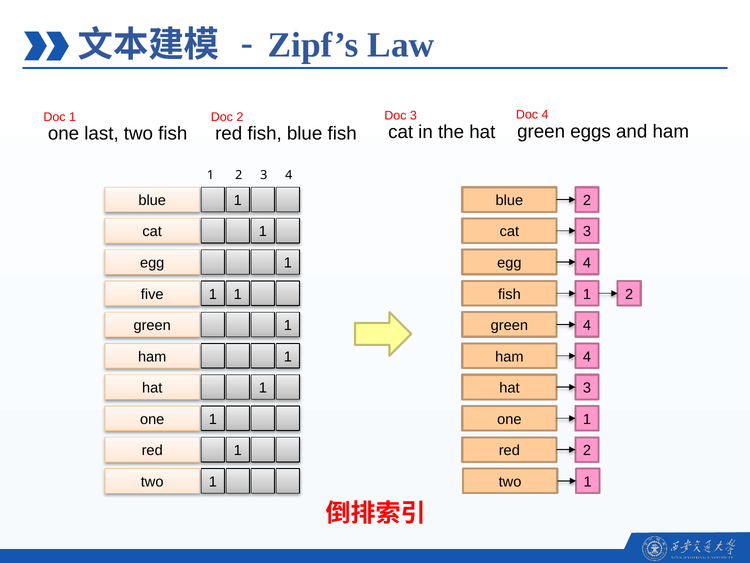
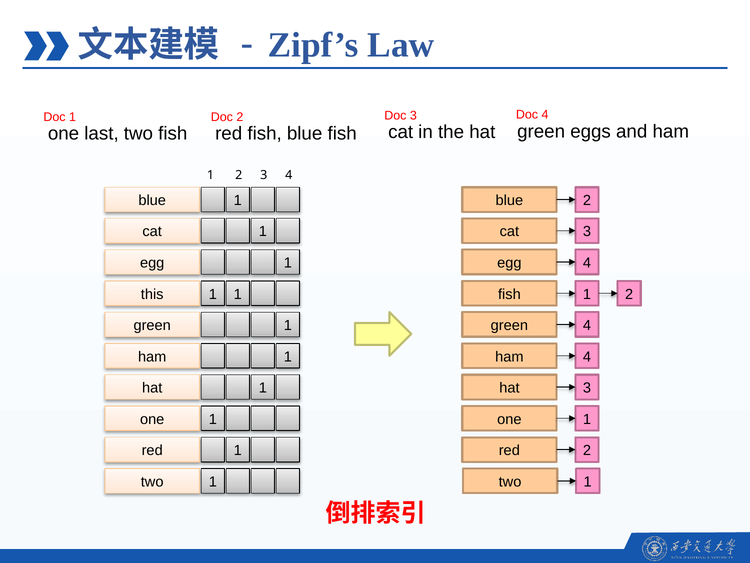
five: five -> this (152, 294)
